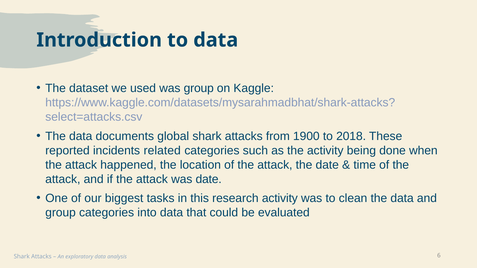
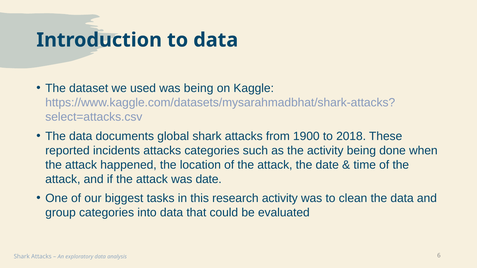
was group: group -> being (199, 88)
incidents related: related -> attacks (162, 151)
